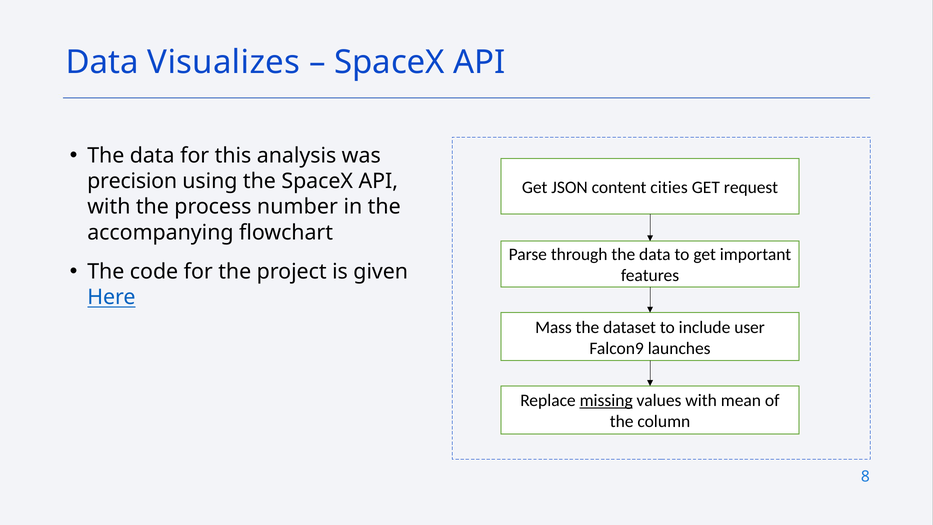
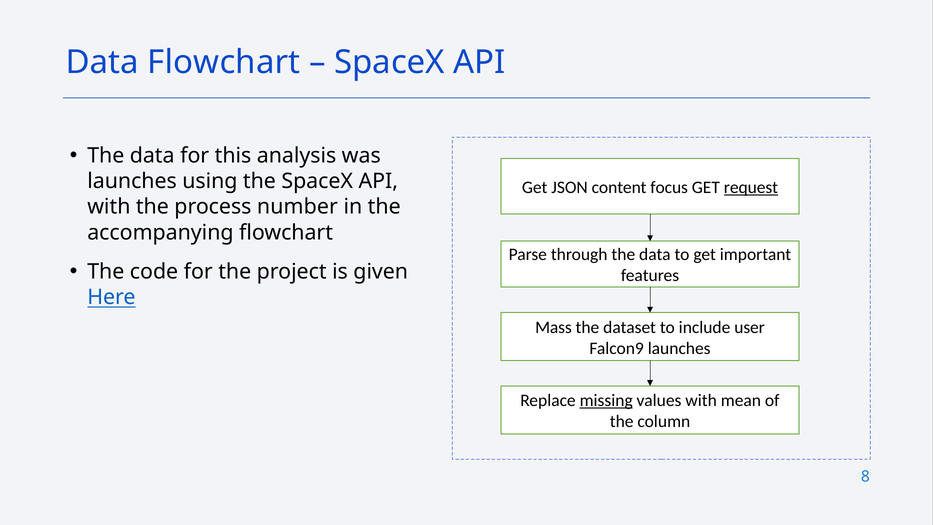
Data Visualizes: Visualizes -> Flowchart (224, 62)
precision: precision -> launches (132, 181)
cities: cities -> focus (669, 188)
request underline: none -> present (751, 188)
